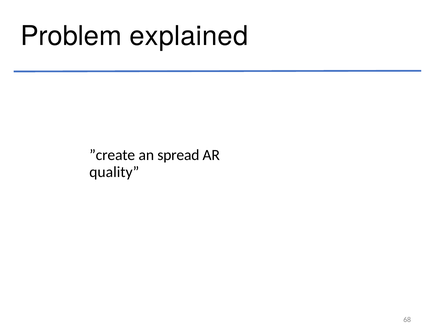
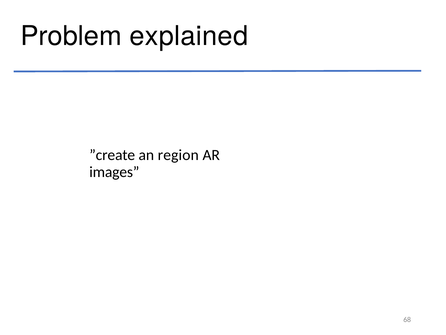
spread: spread -> region (178, 155)
quality: quality -> images (114, 172)
